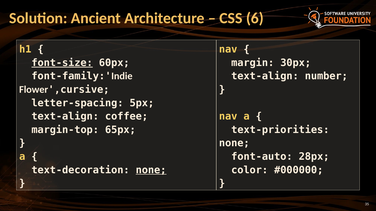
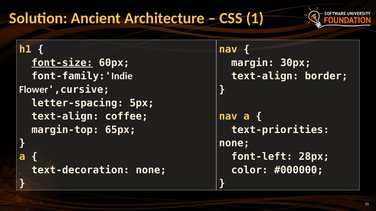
6: 6 -> 1 (255, 18)
number: number -> border (326, 76)
font-auto: font-auto -> font-left (262, 157)
none underline: present -> none (151, 170)
